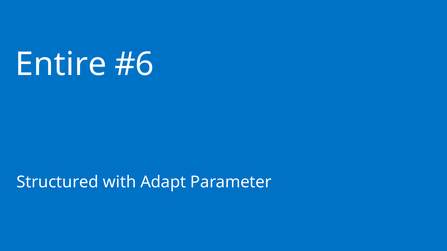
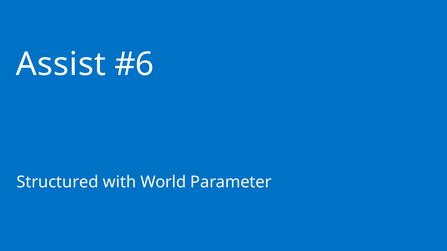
Entire: Entire -> Assist (61, 64)
Adapt: Adapt -> World (163, 182)
